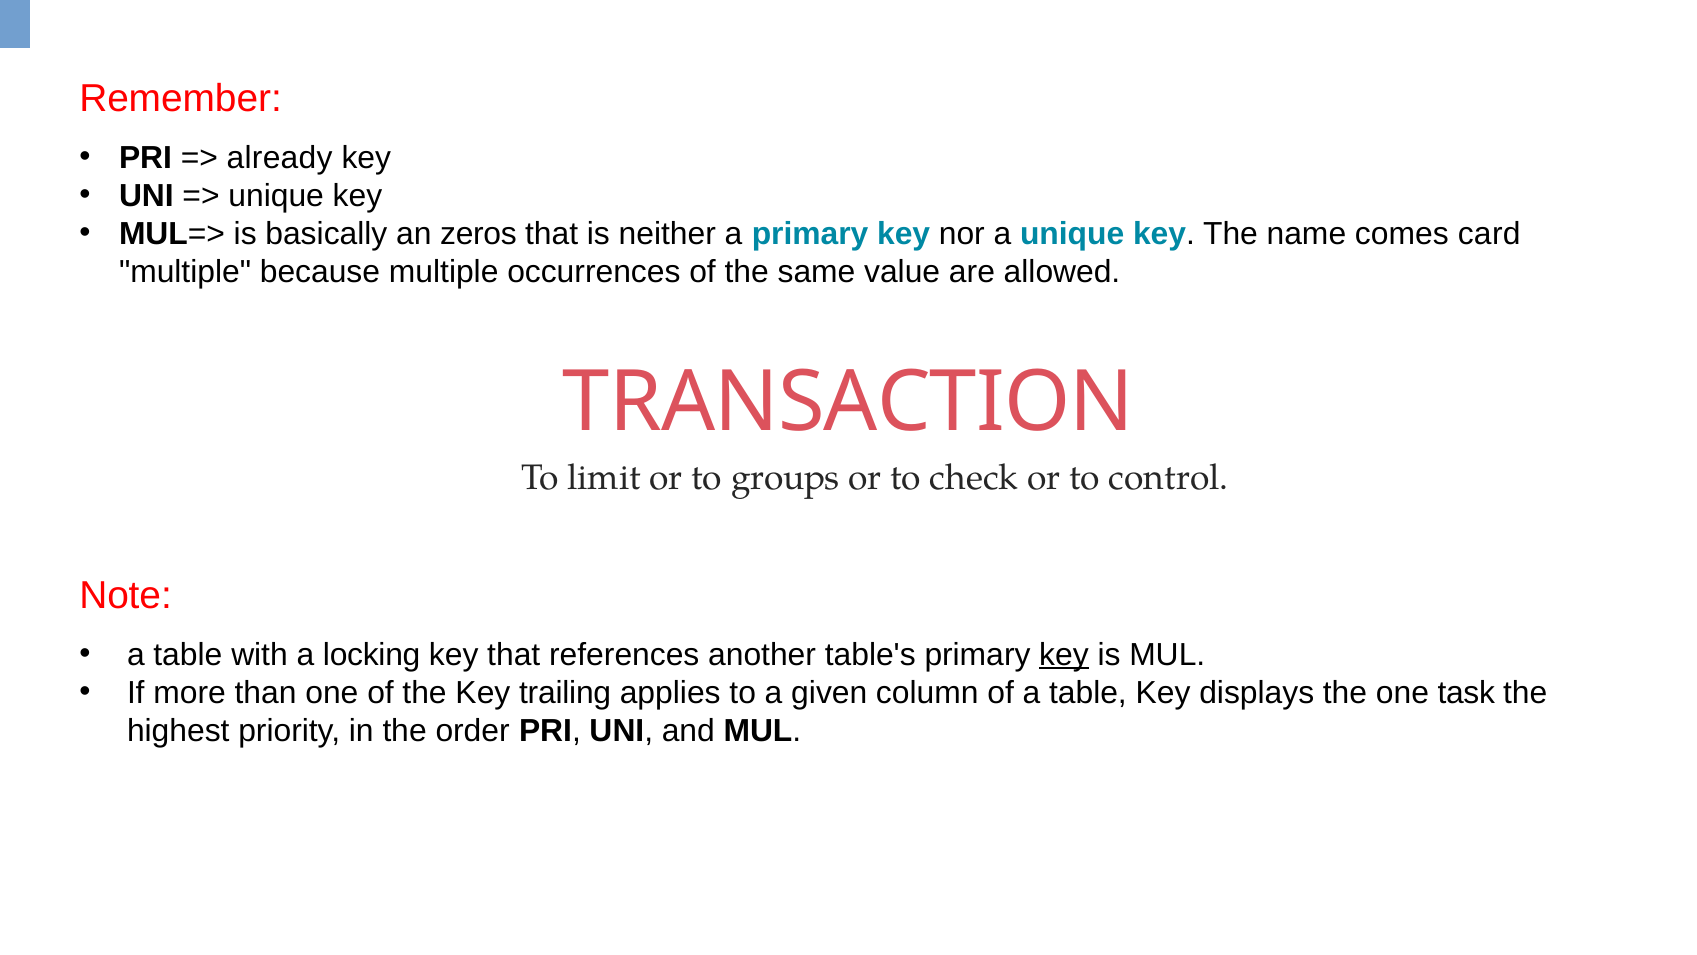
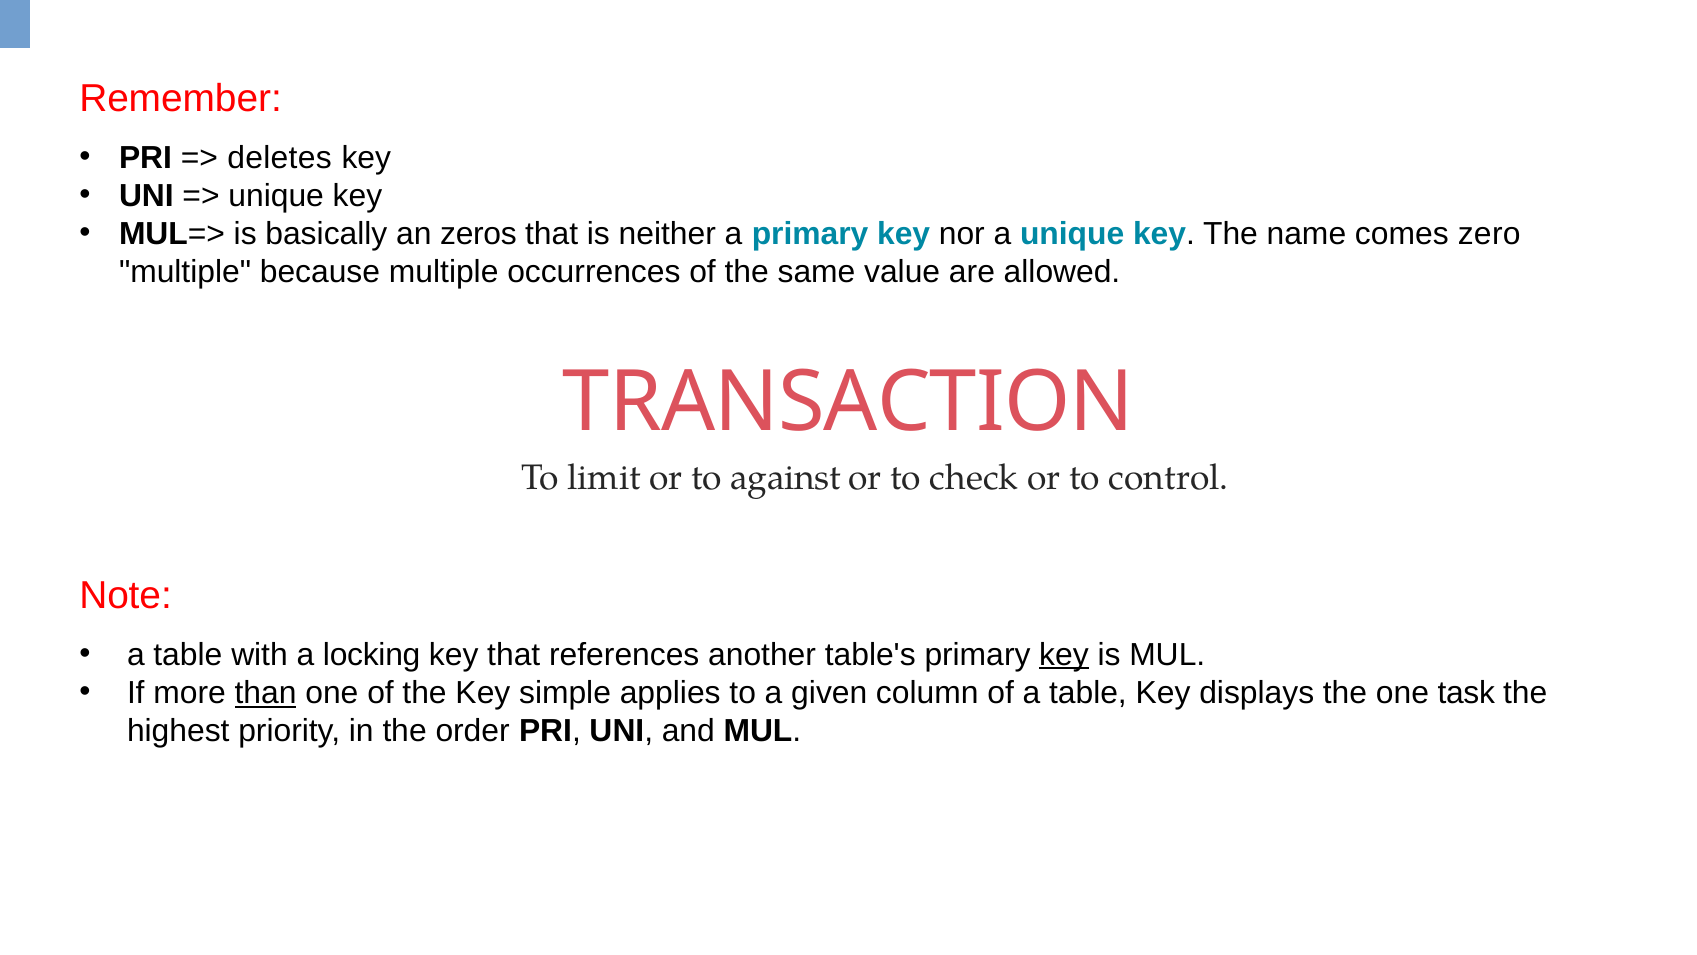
already: already -> deletes (280, 158)
card: card -> zero (1489, 234)
groups: groups -> against (786, 477)
than underline: none -> present (266, 693)
trailing: trailing -> simple (565, 693)
